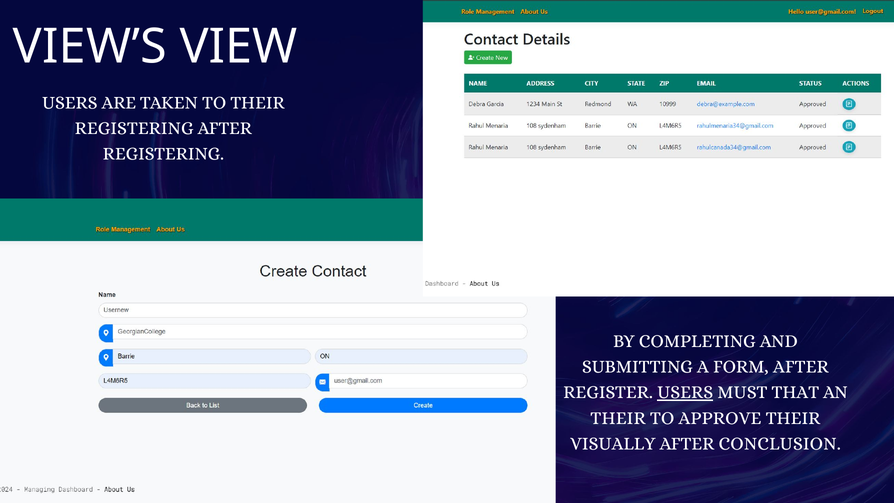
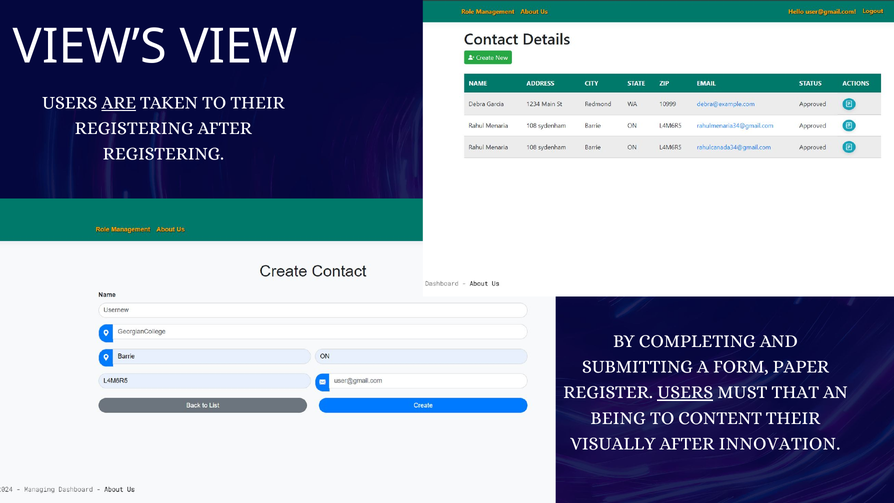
ARE underline: none -> present (119, 103)
FORM AFTER: AFTER -> PAPER (801, 367)
THEIR: THEIR -> BEING (618, 418)
APPROVE: APPROVE -> CONTENT (720, 418)
CONCLUSION: CONCLUSION -> INNOVATION (780, 444)
